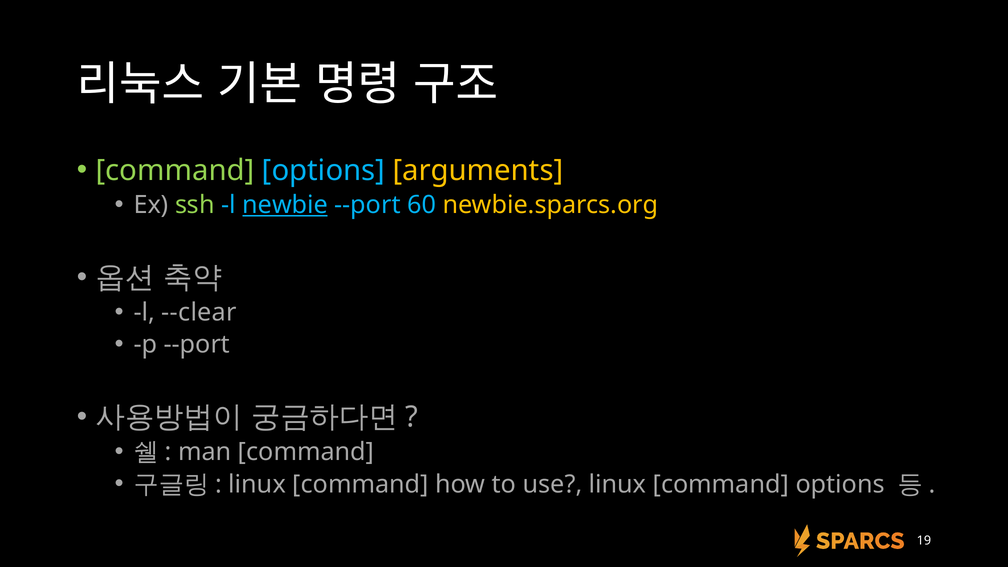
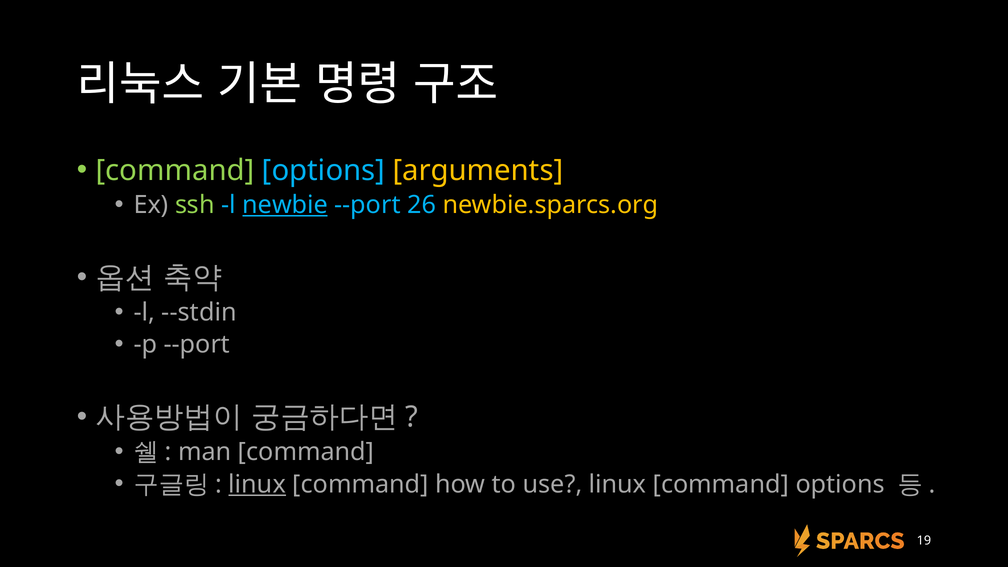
60: 60 -> 26 (422, 205)
--clear: --clear -> --stdin (199, 312)
linux underline: none -> present (257, 484)
